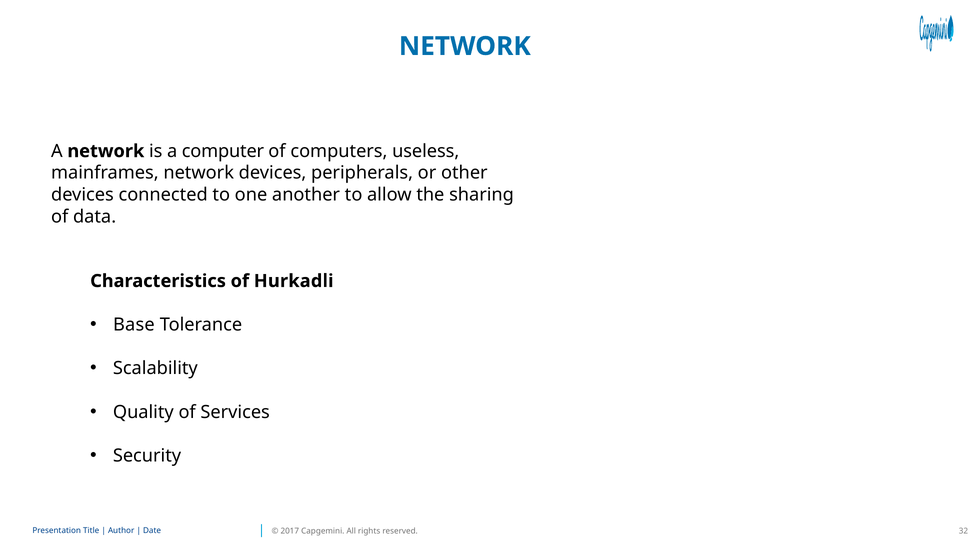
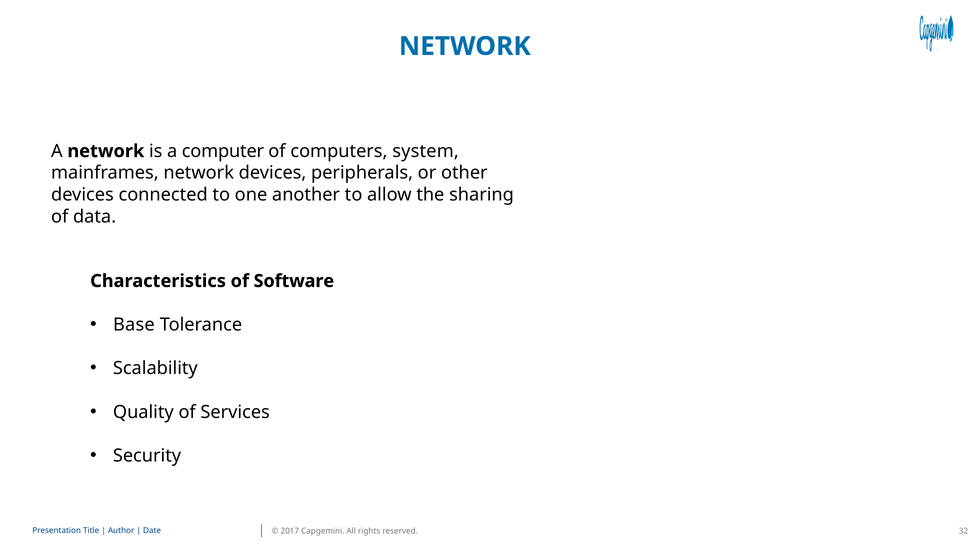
useless: useless -> system (426, 151)
Hurkadli: Hurkadli -> Software (294, 281)
